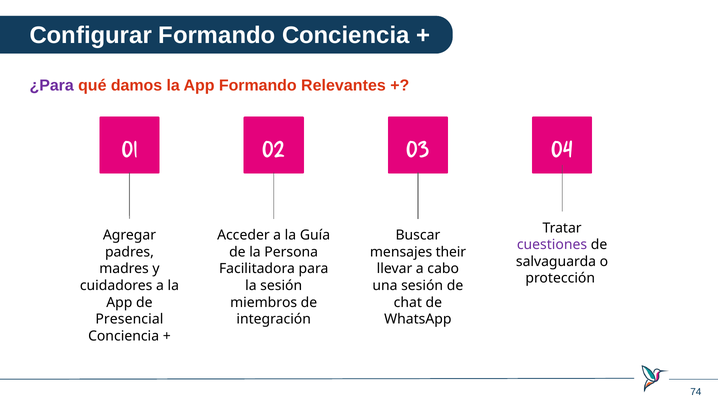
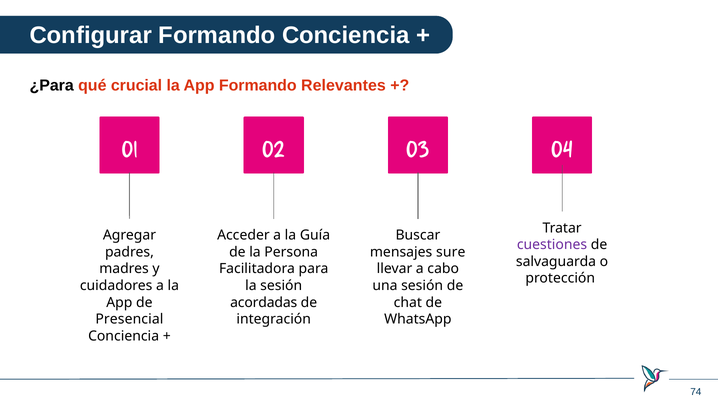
¿Para colour: purple -> black (52, 86)
damos: damos -> crucial (137, 86)
their: their -> sure (451, 252)
miembros: miembros -> acordadas (264, 302)
